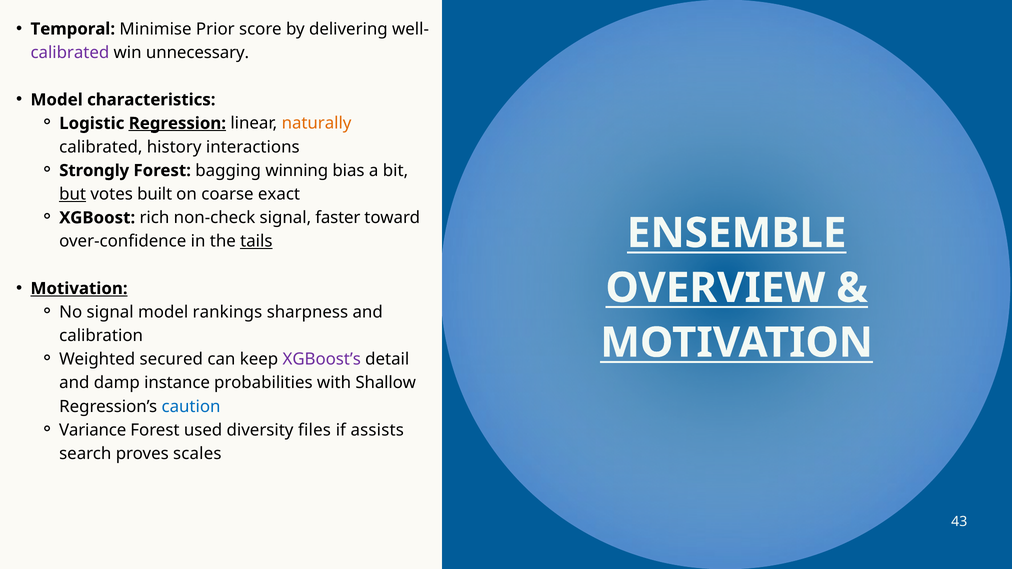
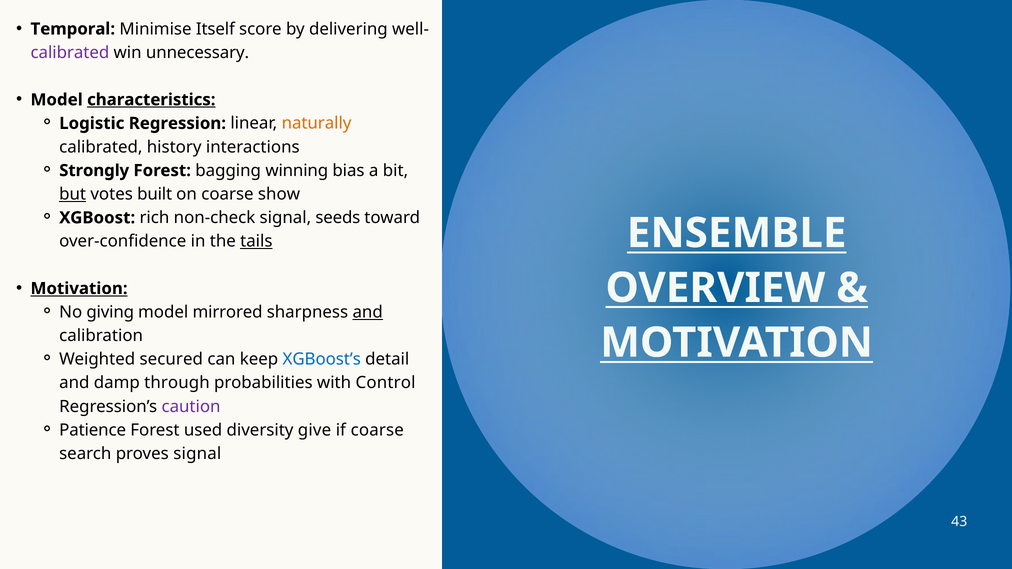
Prior: Prior -> Itself (215, 29)
characteristics underline: none -> present (151, 100)
Regression underline: present -> none (177, 123)
exact: exact -> show (279, 194)
faster: faster -> seeds (338, 218)
No signal: signal -> giving (110, 312)
rankings: rankings -> mirrored (228, 312)
and underline: none -> present (368, 312)
XGBoost’s colour: purple -> blue (322, 359)
instance: instance -> through (177, 383)
Shallow: Shallow -> Control (386, 383)
caution colour: blue -> purple (191, 407)
Variance: Variance -> Patience (93, 430)
files: files -> give (315, 430)
if assists: assists -> coarse (377, 430)
proves scales: scales -> signal (197, 454)
